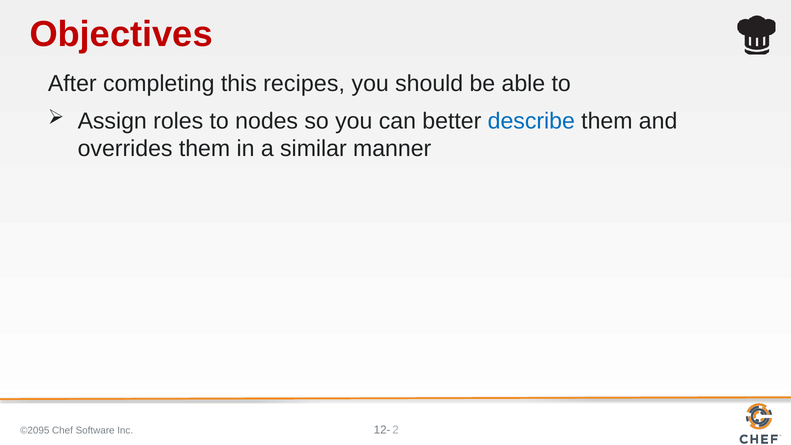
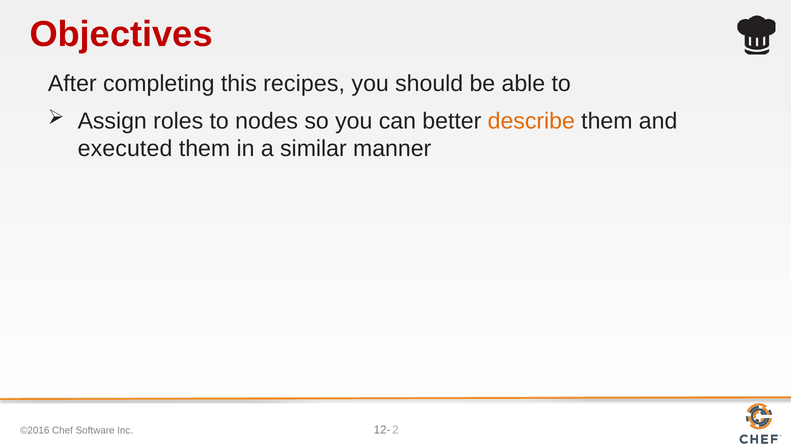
describe colour: blue -> orange (531, 121)
overrides: overrides -> executed (125, 149)
©2095: ©2095 -> ©2016 (35, 430)
